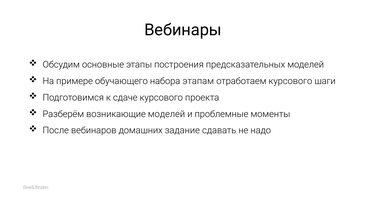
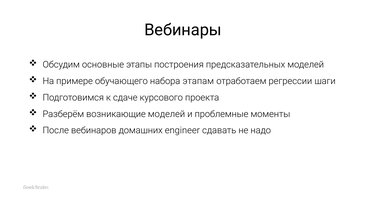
отработаем курсового: курсового -> регрессии (290, 81)
задание: задание -> engineer (182, 130)
